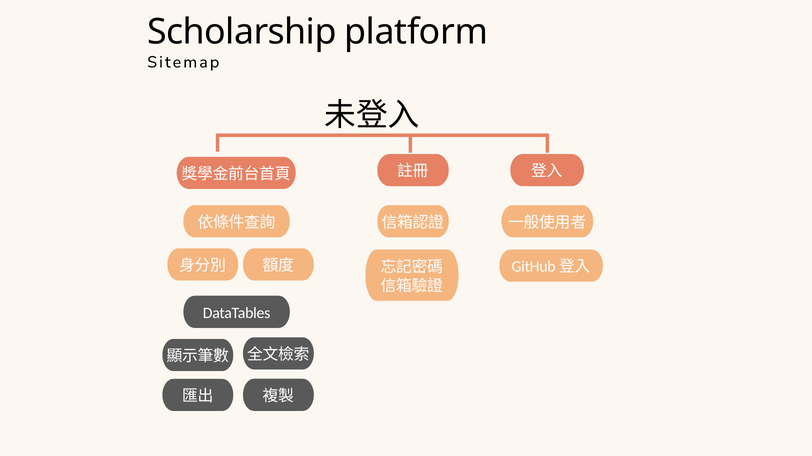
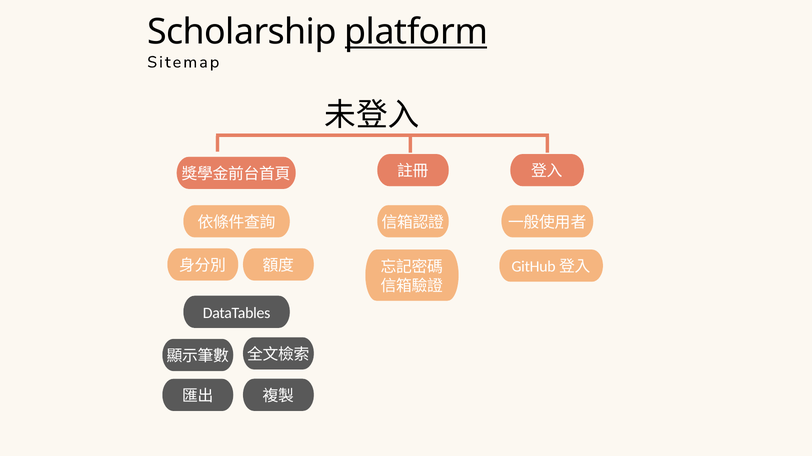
platform underline: none -> present (416, 32)
